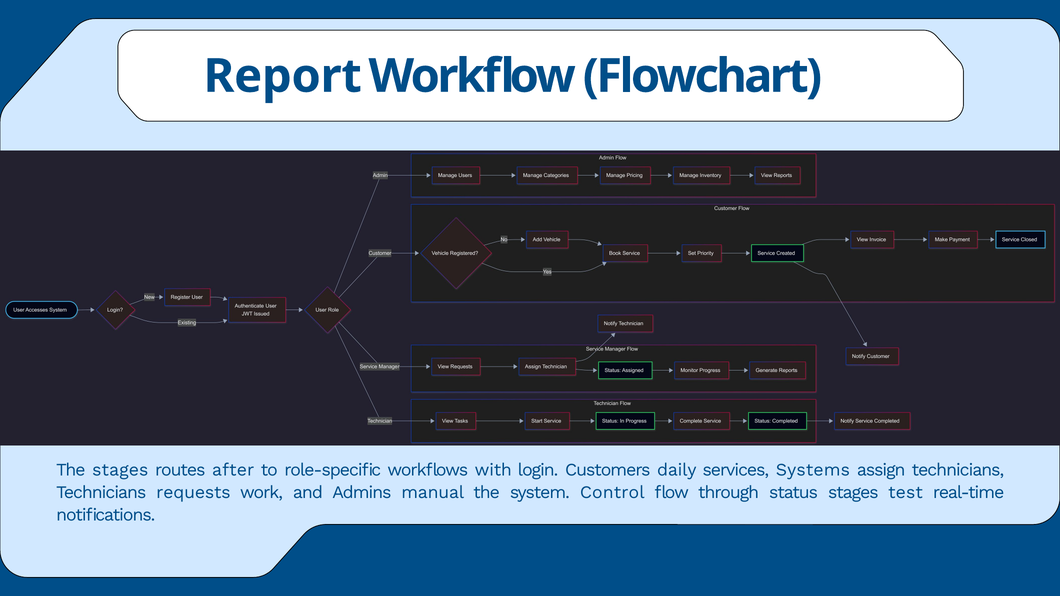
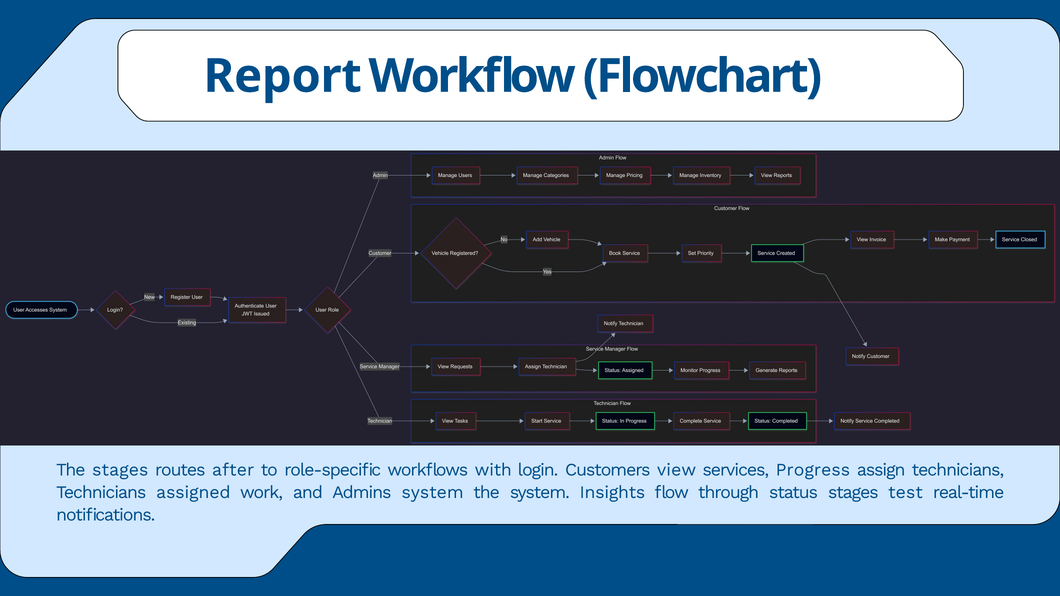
daily: daily -> view (677, 470)
Systems: Systems -> Progress (813, 470)
requests: requests -> assigned (193, 492)
Admins manual: manual -> system (433, 492)
Control: Control -> Insights (612, 492)
